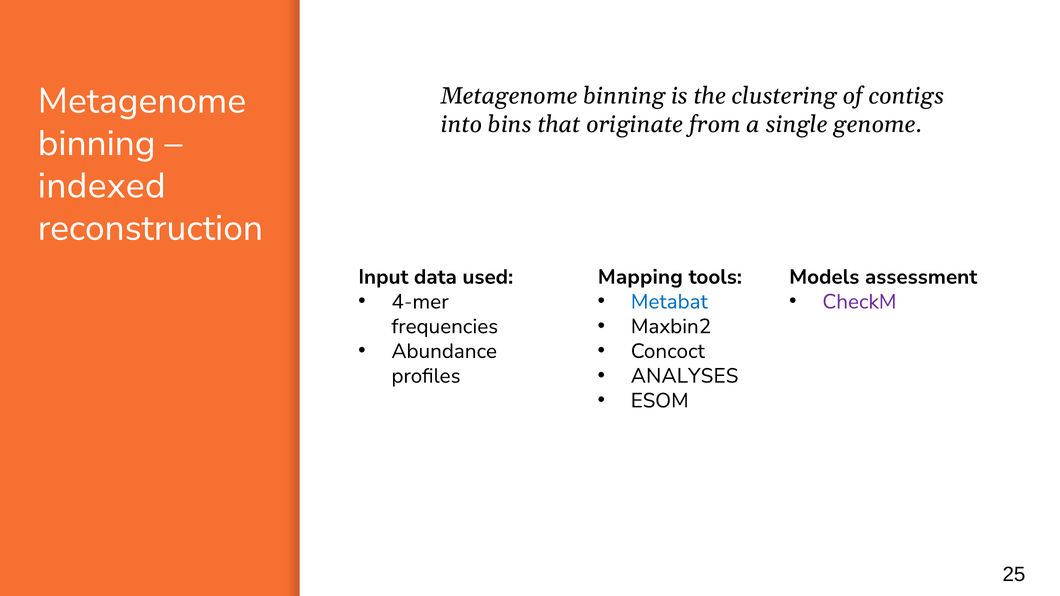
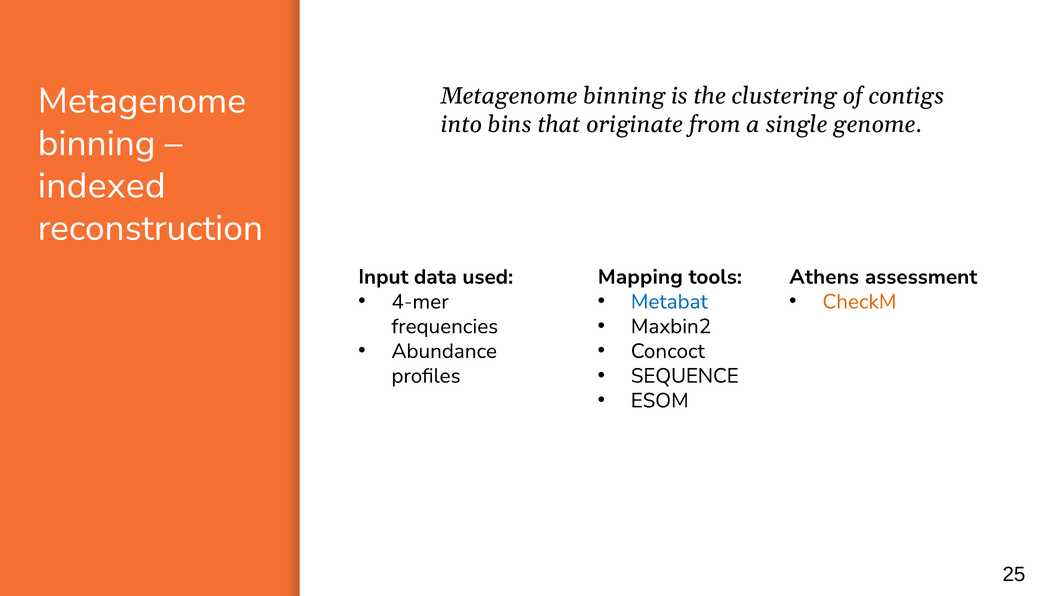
Models: Models -> Athens (824, 277)
CheckM colour: purple -> orange (859, 302)
ANALYSES: ANALYSES -> SEQUENCE (685, 376)
